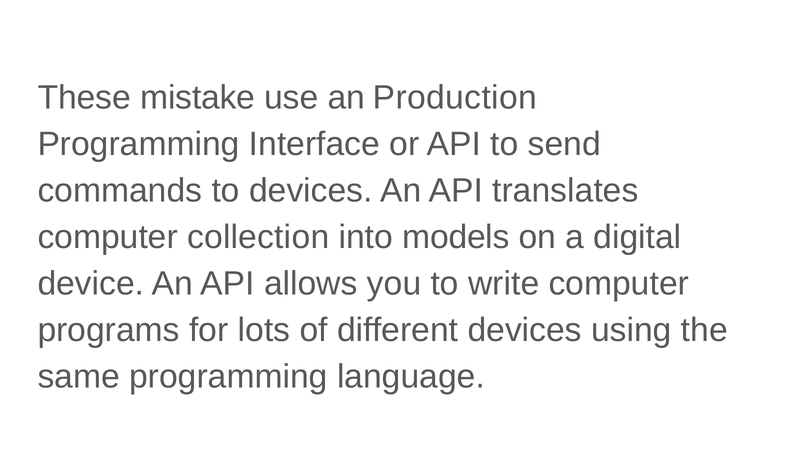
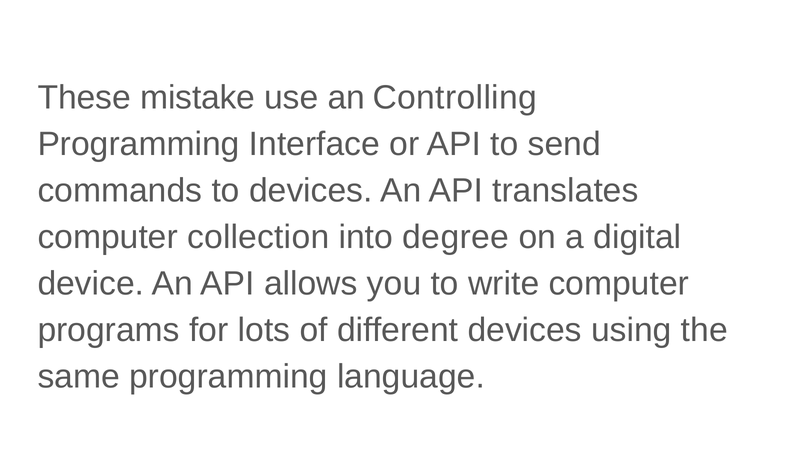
Production: Production -> Controlling (455, 98)
models: models -> degree (456, 237)
